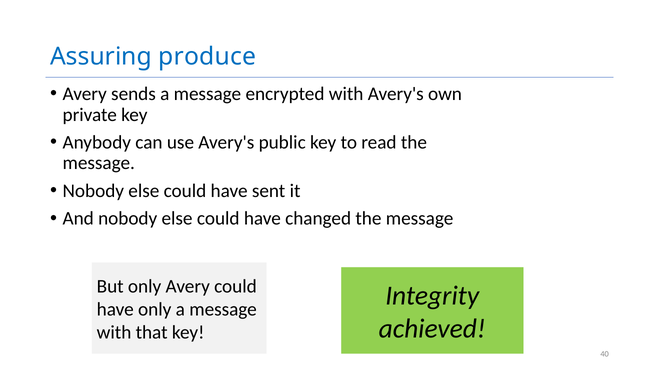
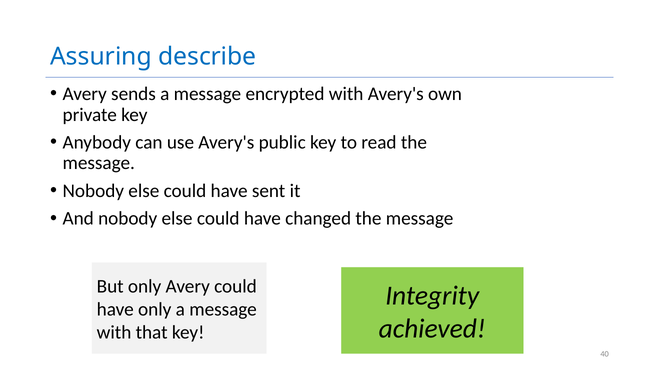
produce: produce -> describe (207, 57)
